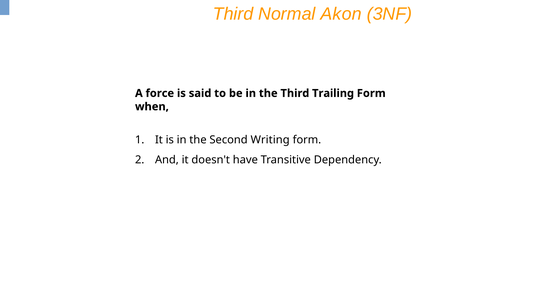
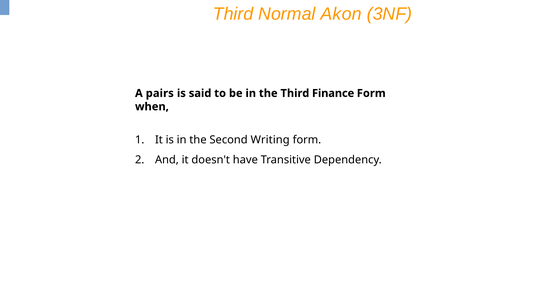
force: force -> pairs (160, 93)
Trailing: Trailing -> Finance (333, 93)
